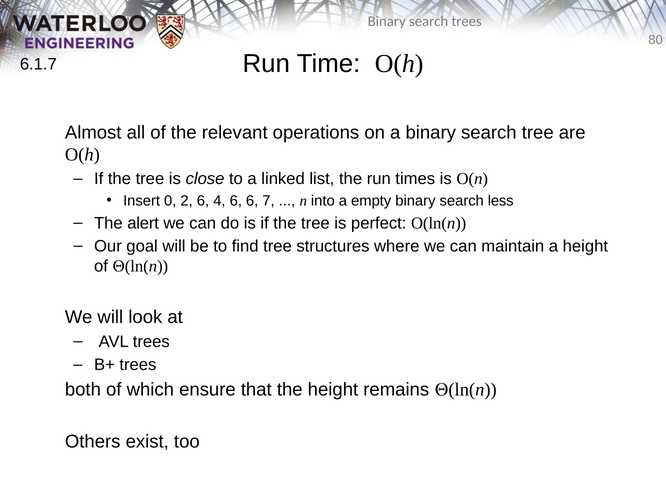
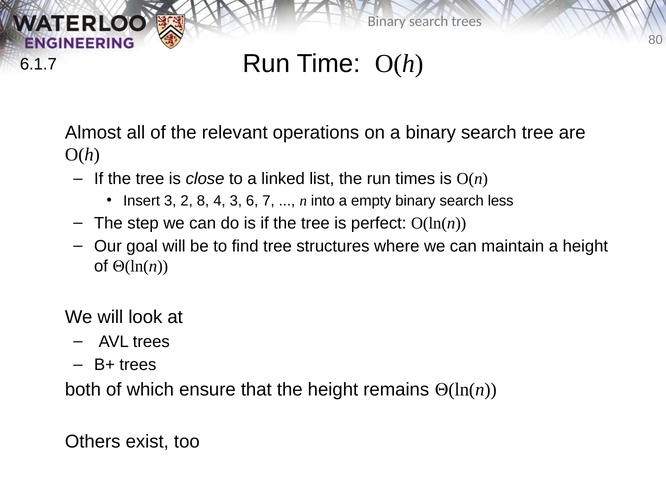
Insert 0: 0 -> 3 (170, 200)
2 6: 6 -> 8 (203, 200)
4 6: 6 -> 3 (236, 200)
alert: alert -> step (143, 223)
